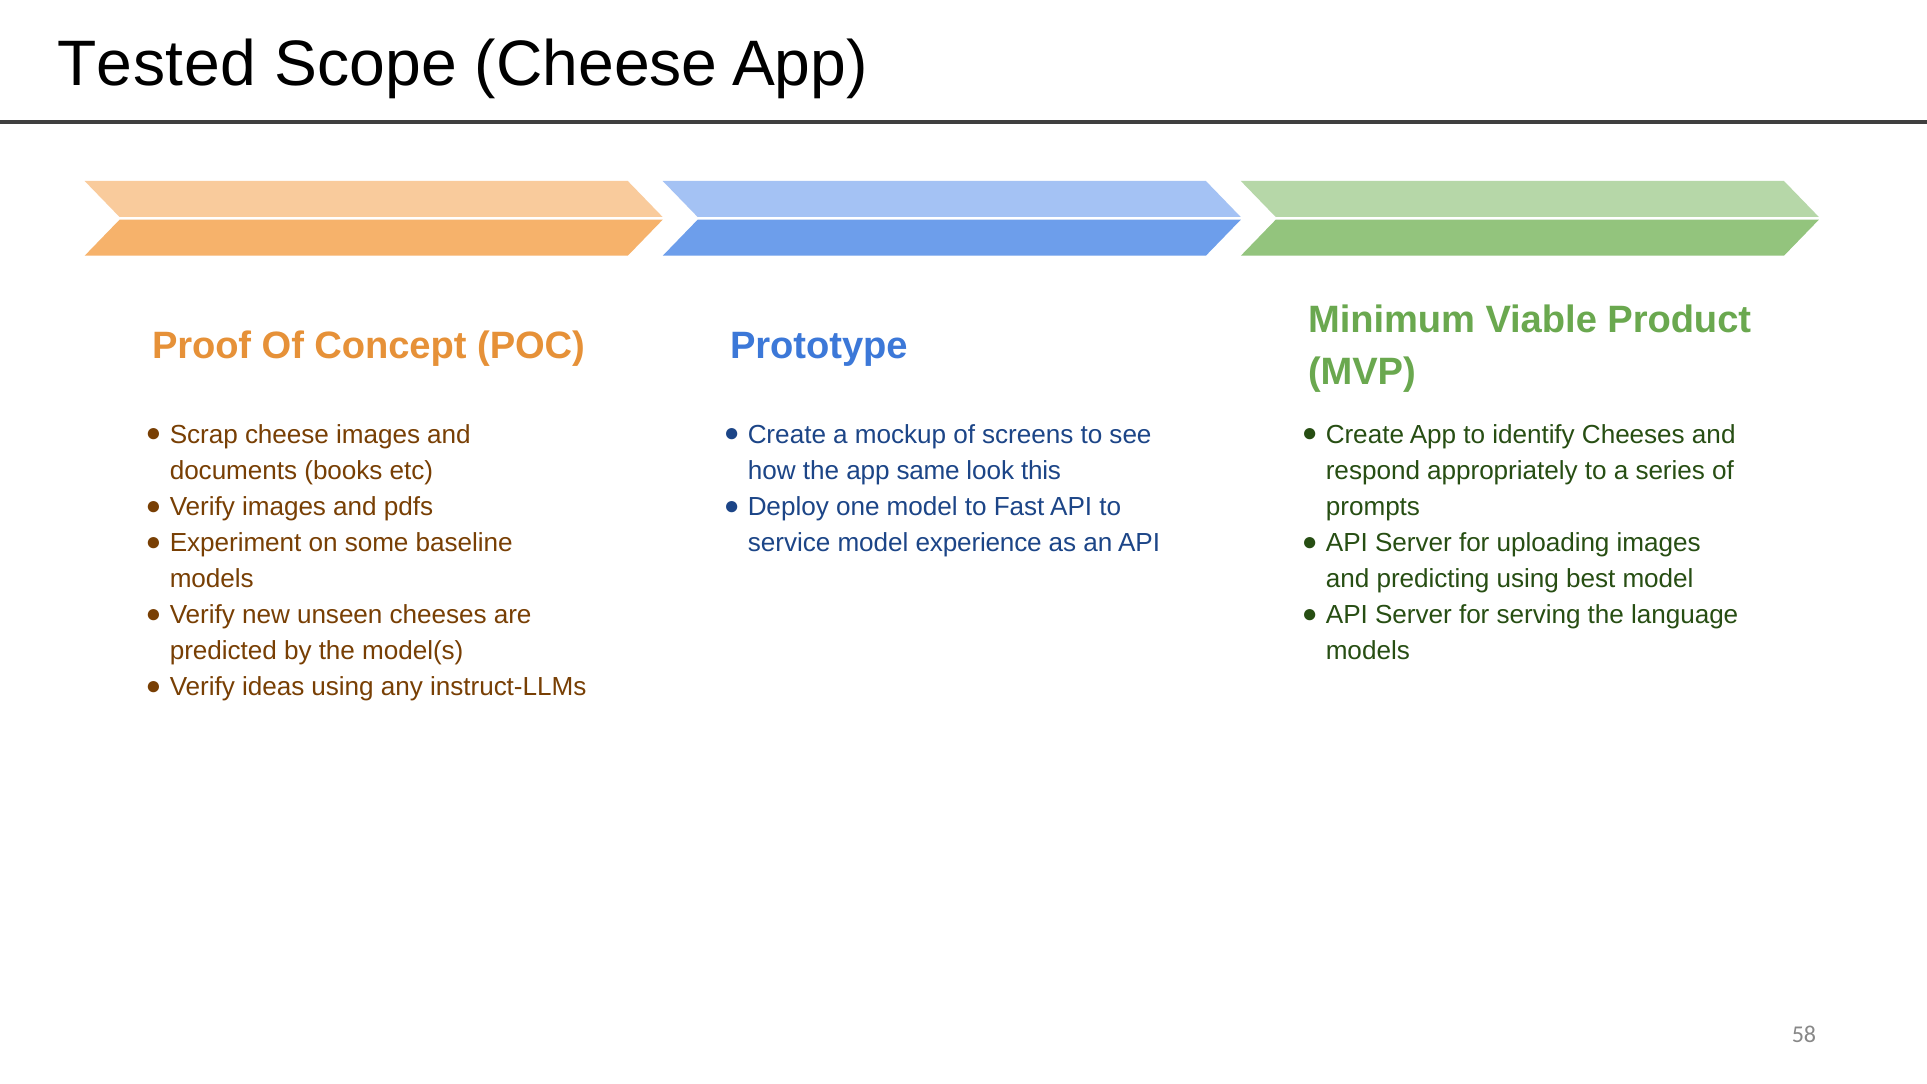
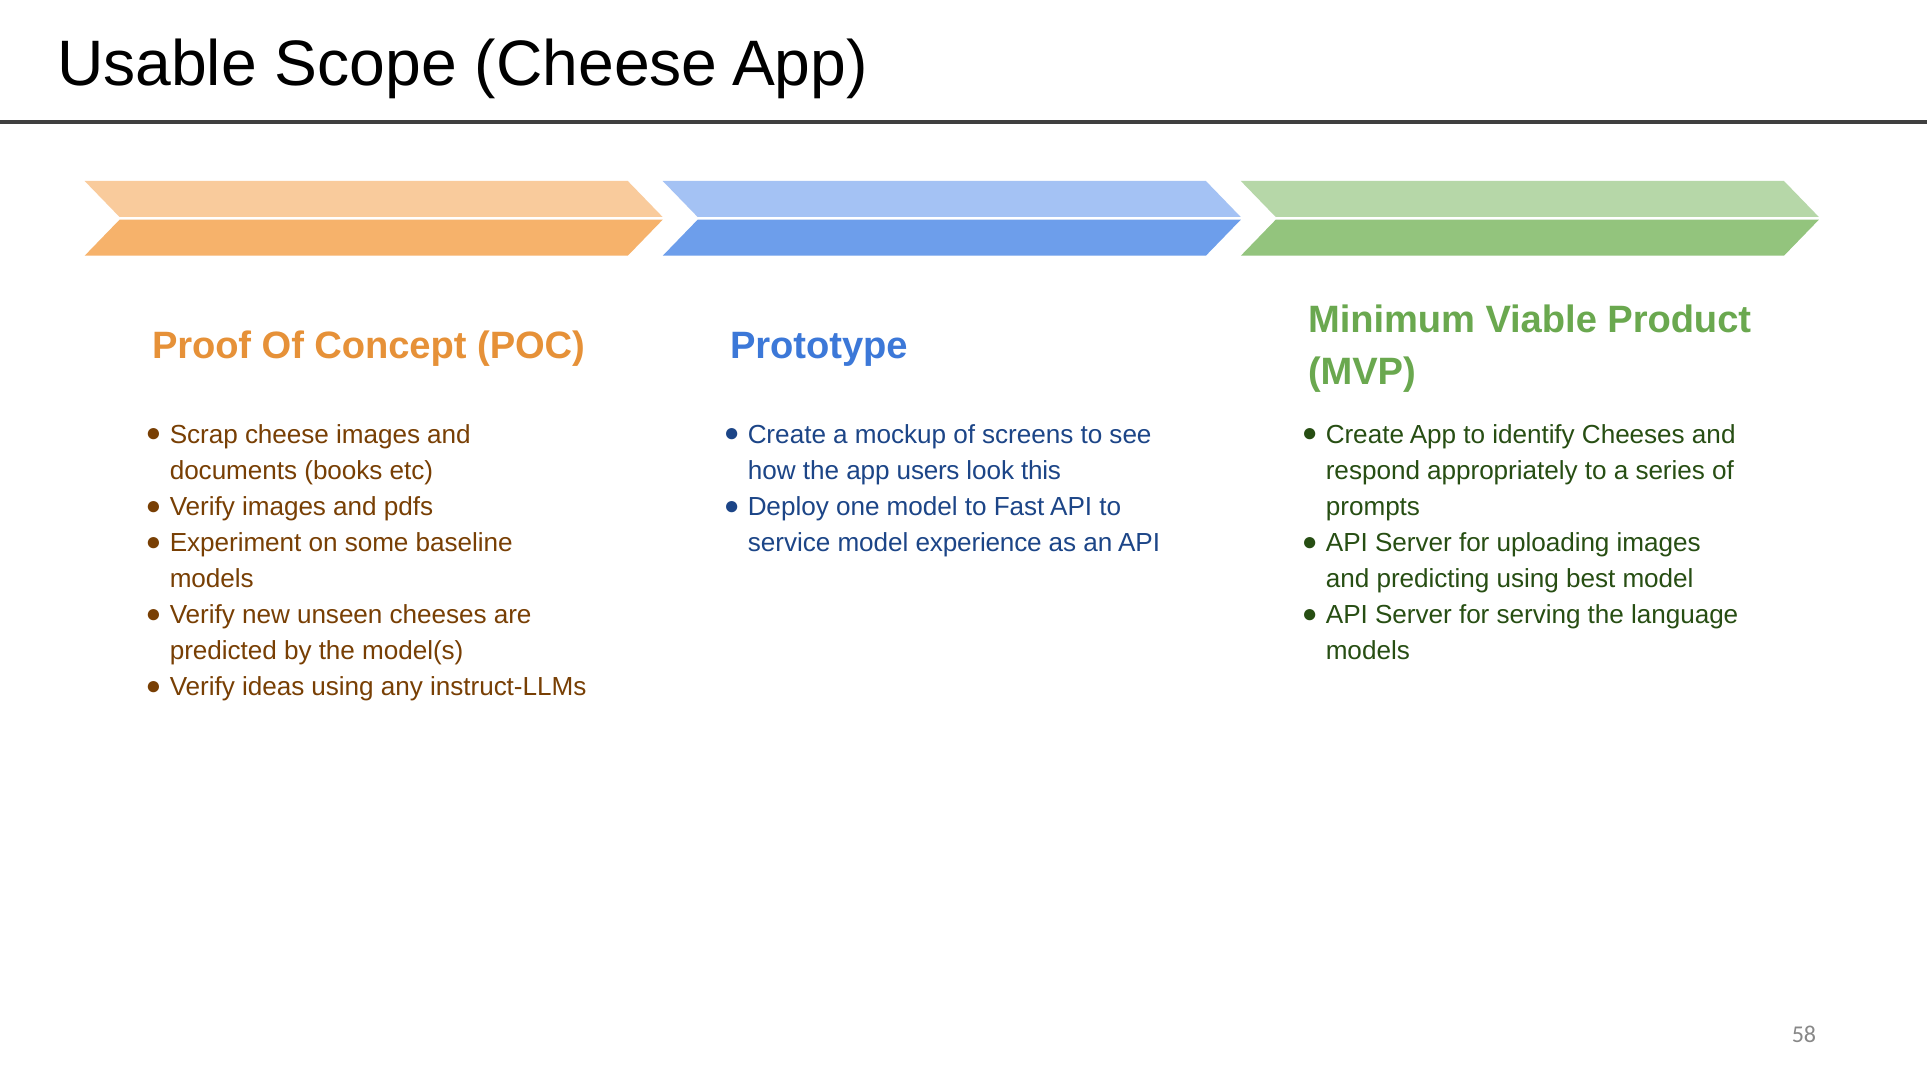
Tested: Tested -> Usable (157, 65)
same: same -> users (928, 471)
